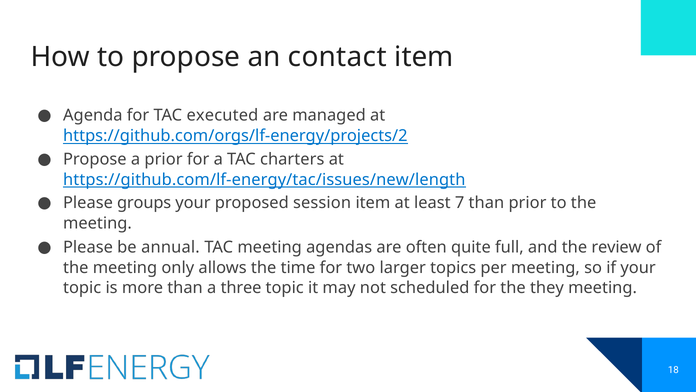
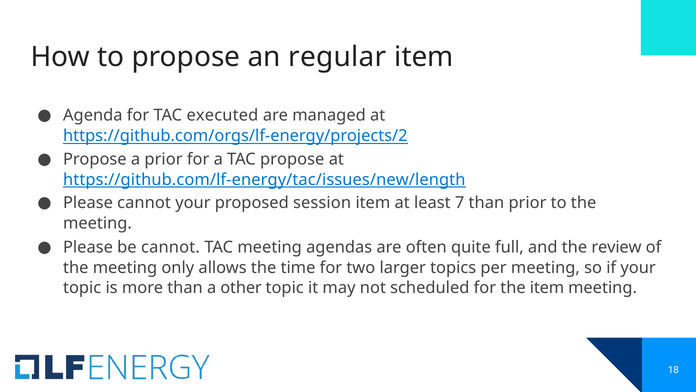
contact: contact -> regular (337, 57)
TAC charters: charters -> propose (292, 159)
Please groups: groups -> cannot (144, 203)
be annual: annual -> cannot (170, 247)
three: three -> other (241, 288)
the they: they -> item (547, 288)
